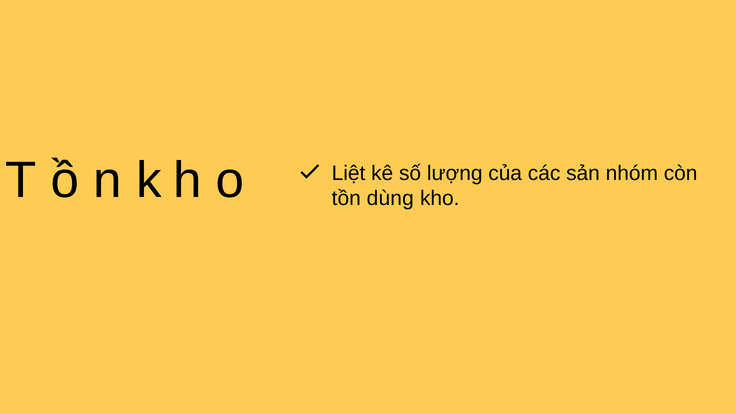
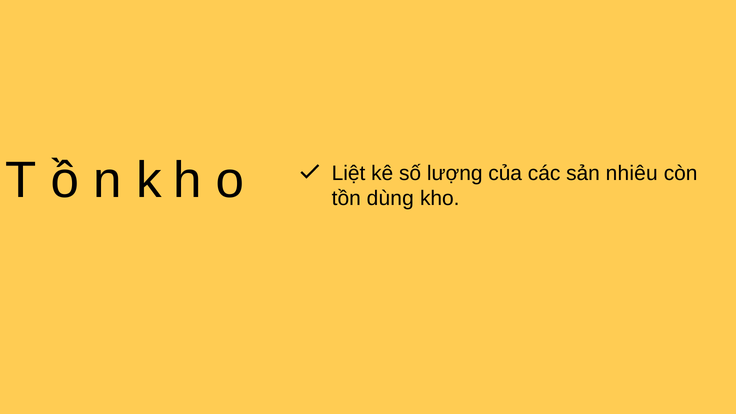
nhóm: nhóm -> nhiêu (632, 173)
